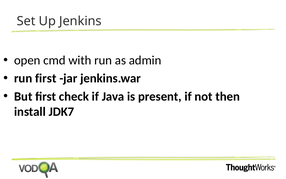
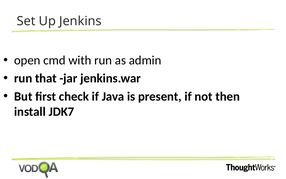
run first: first -> that (46, 78)
